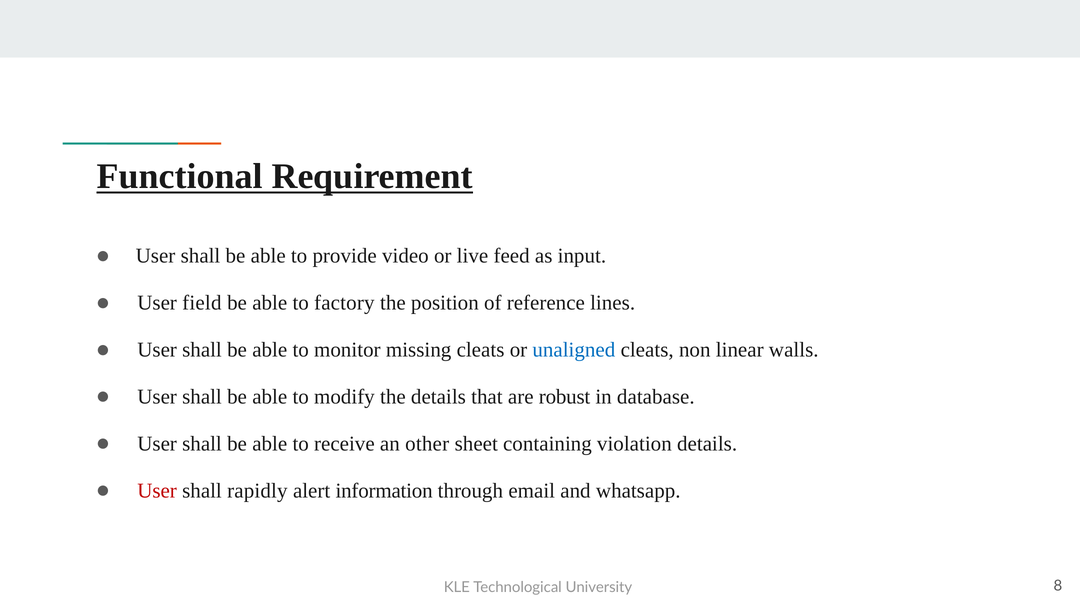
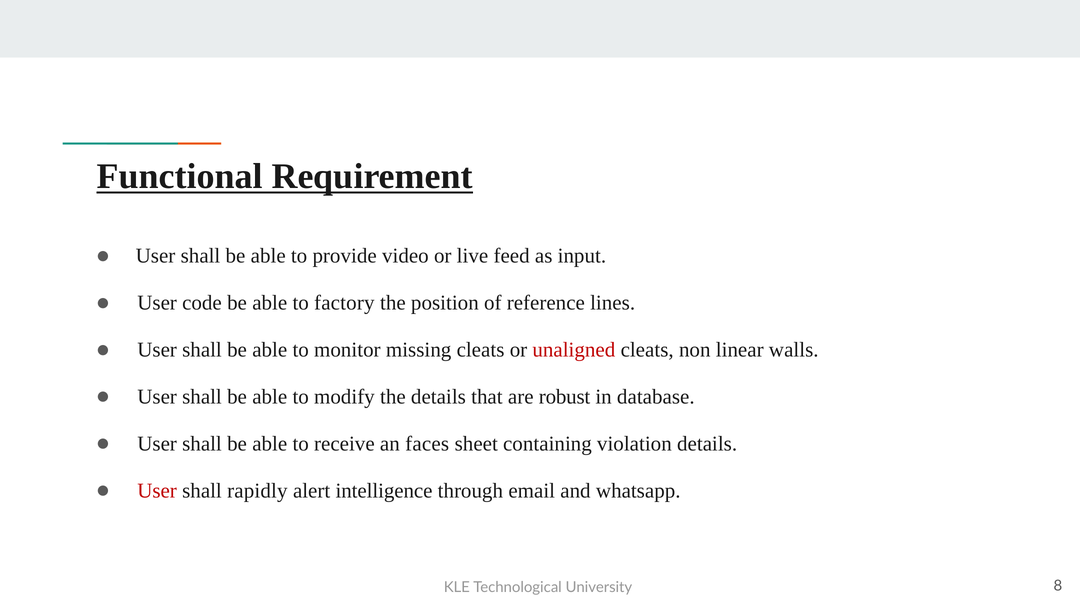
field: field -> code (202, 303)
unaligned colour: blue -> red (574, 350)
other: other -> faces (427, 443)
information: information -> intelligence (384, 490)
